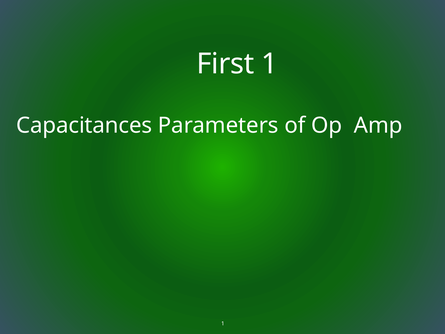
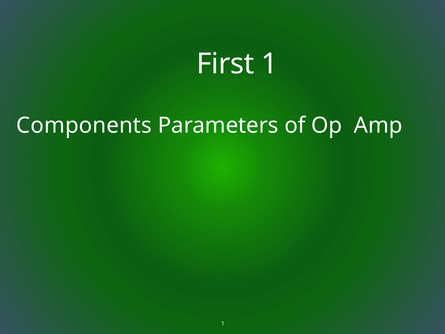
Capacitances: Capacitances -> Components (84, 125)
